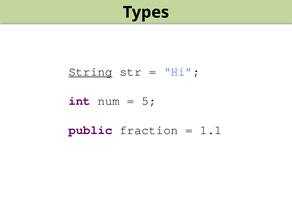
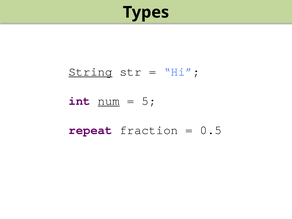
num underline: none -> present (109, 101)
public: public -> repeat (90, 130)
1.1: 1.1 -> 0.5 (211, 130)
